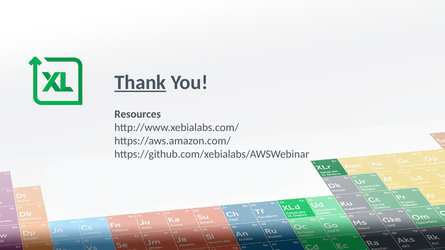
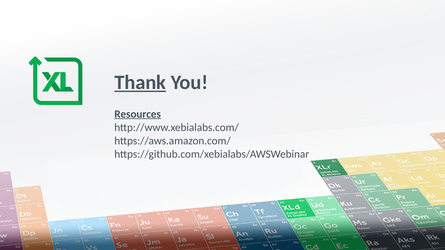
Resources underline: none -> present (138, 114)
